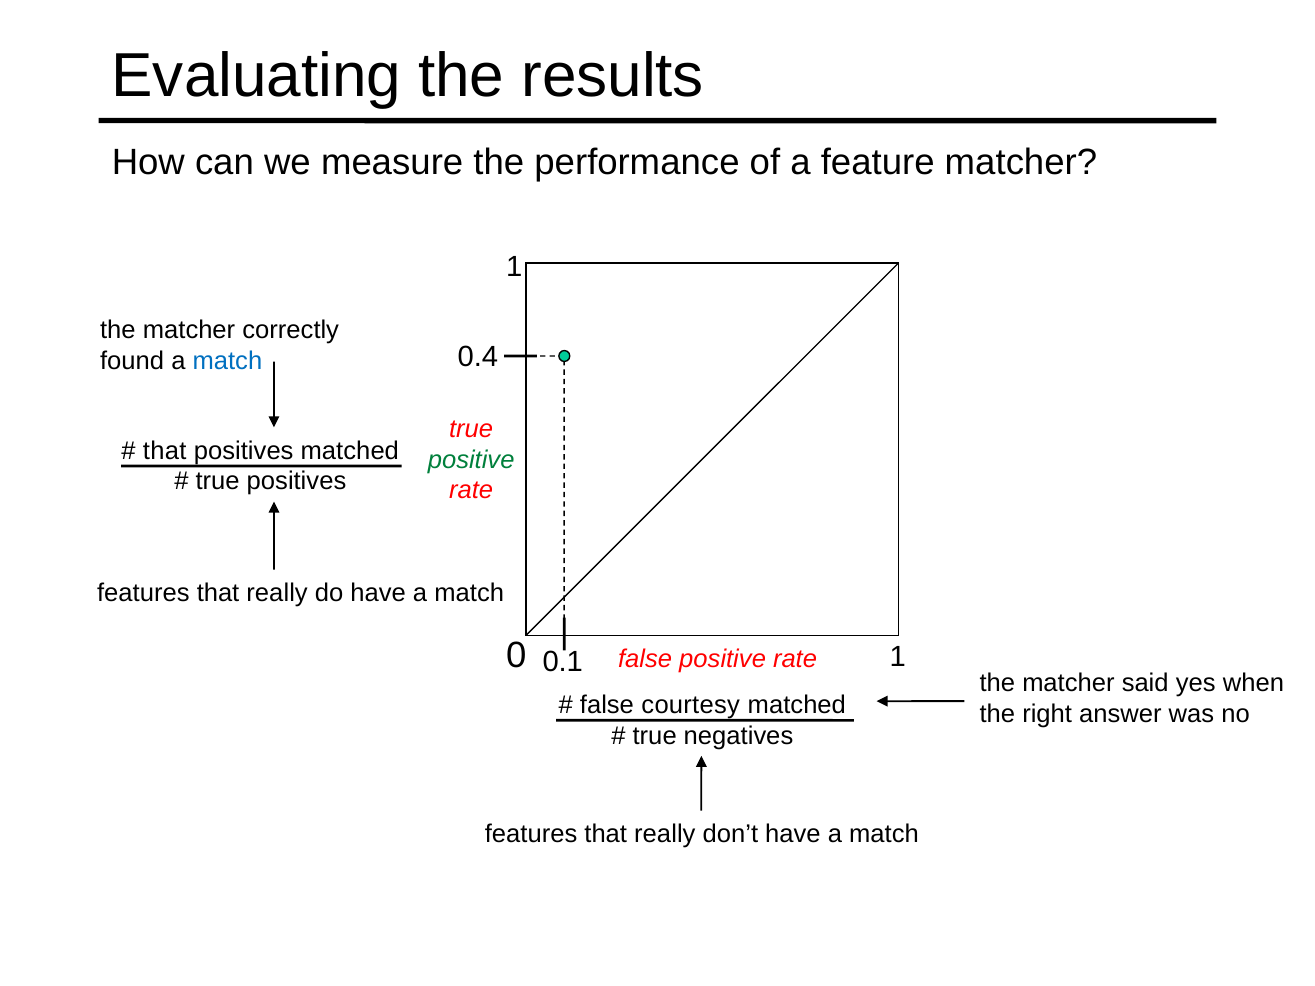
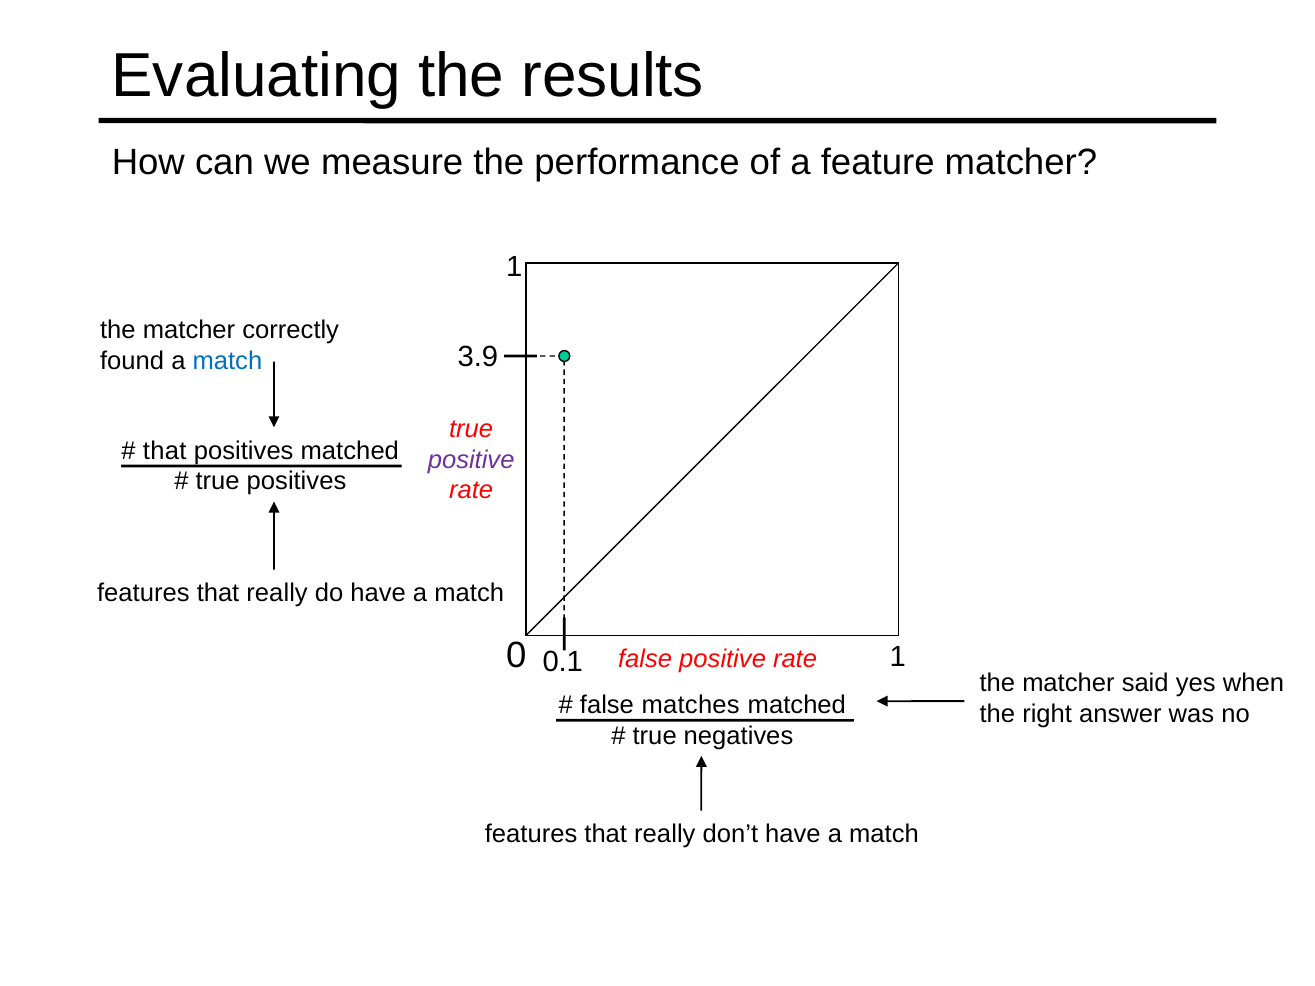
0.4: 0.4 -> 3.9 (478, 357)
positive colour: green -> purple (471, 460)
courtesy: courtesy -> matches (691, 705)
